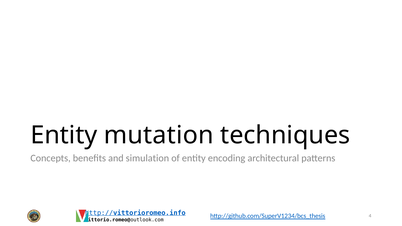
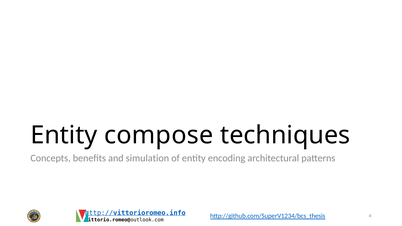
mutation: mutation -> compose (159, 135)
